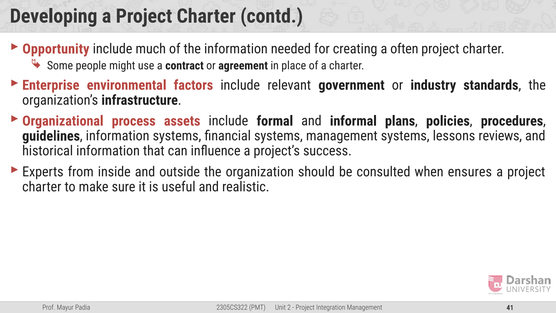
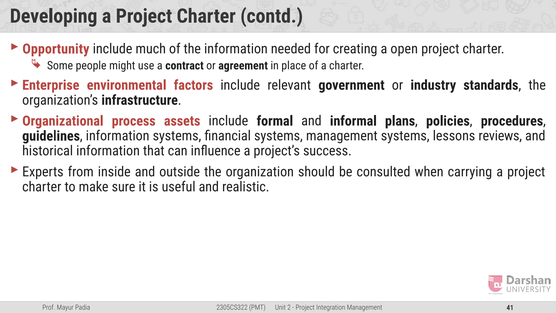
often: often -> open (404, 49)
ensures: ensures -> carrying (470, 172)
